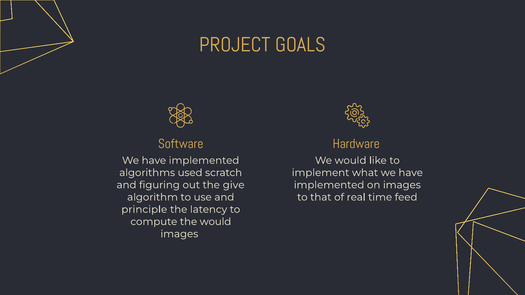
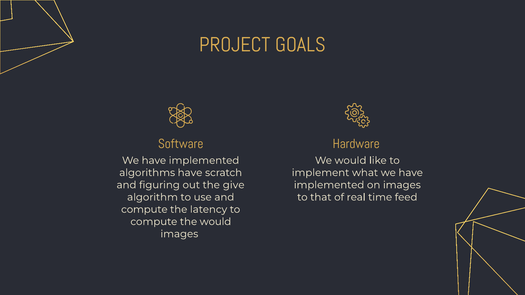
algorithms used: used -> have (190, 173)
principle: principle -> compute (144, 210)
